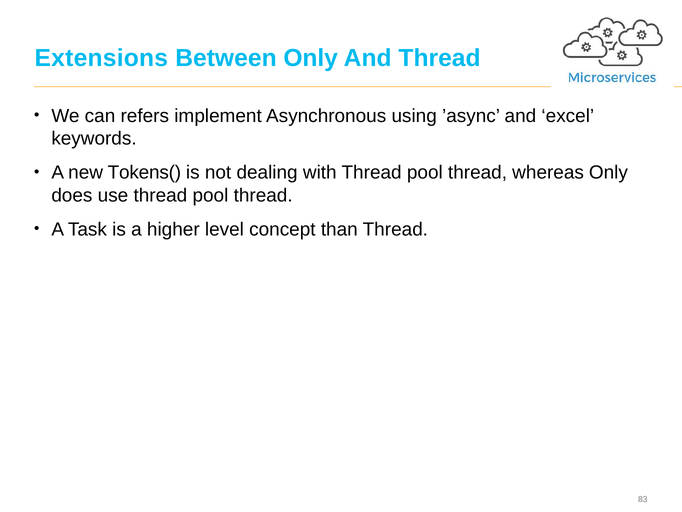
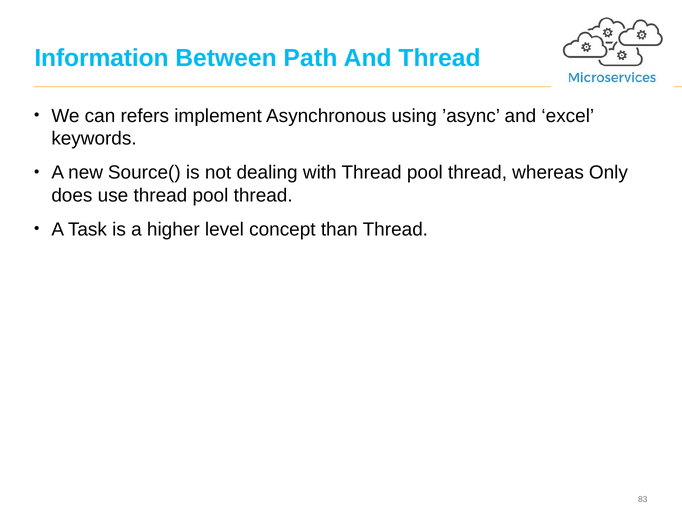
Extensions: Extensions -> Information (102, 58)
Between Only: Only -> Path (310, 58)
Tokens(: Tokens( -> Source( (144, 173)
